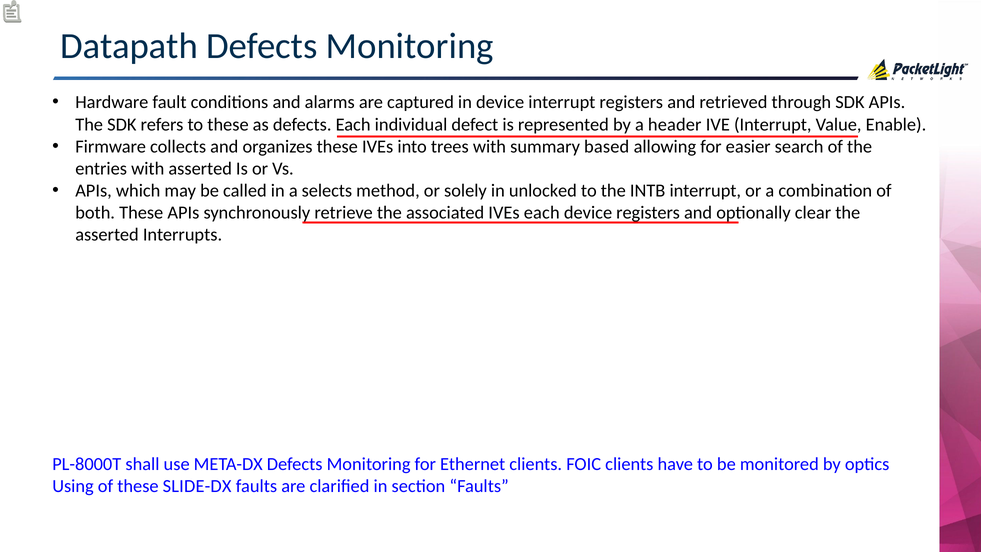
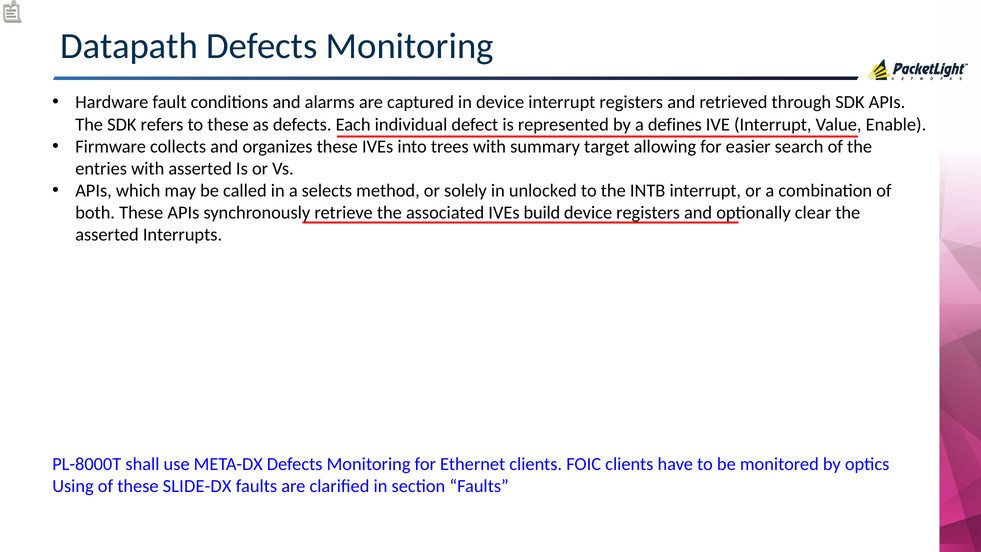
header: header -> defines (675, 124)
based: based -> target (607, 146)
IVEs each: each -> build (542, 213)
